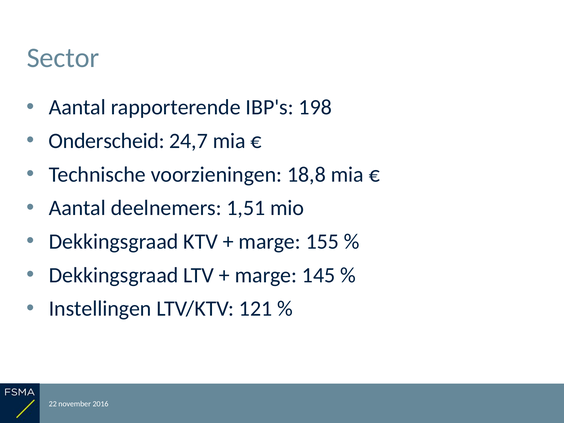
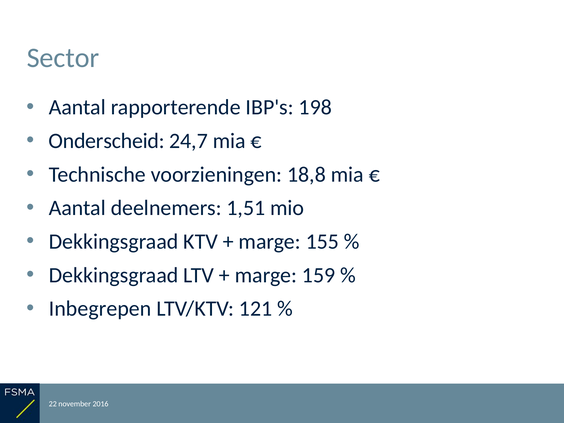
145: 145 -> 159 (319, 275)
Instellingen: Instellingen -> Inbegrepen (100, 309)
